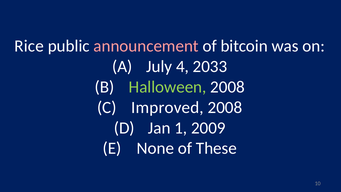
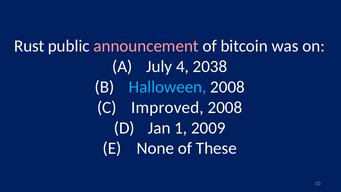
Rice: Rice -> Rust (29, 46)
2033: 2033 -> 2038 (210, 66)
Halloween colour: light green -> light blue (168, 87)
